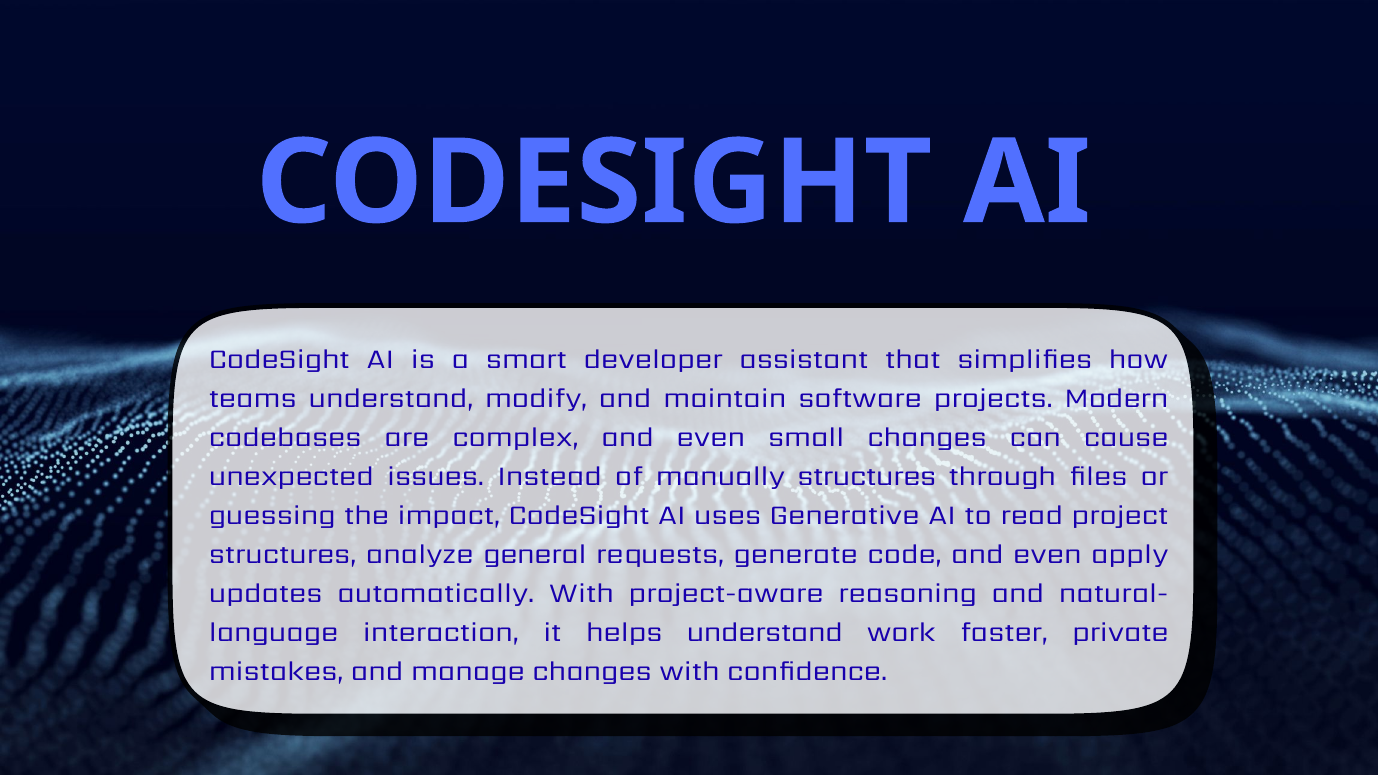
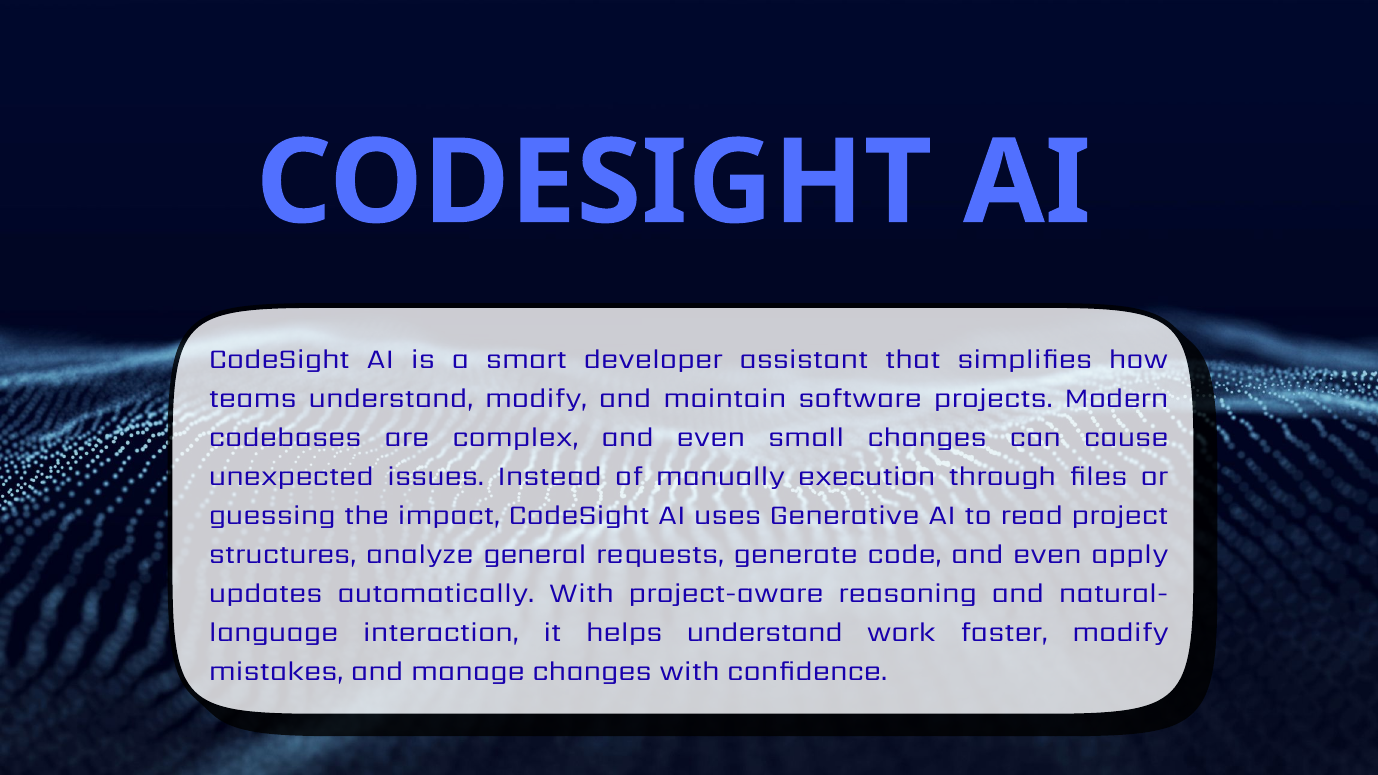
manually structures: structures -> execution (867, 476)
faster private: private -> modify (1120, 632)
